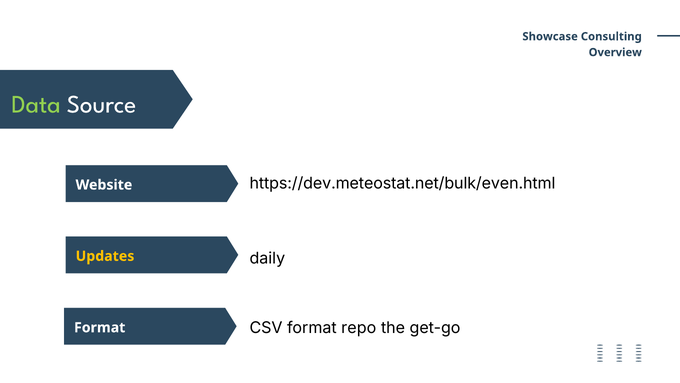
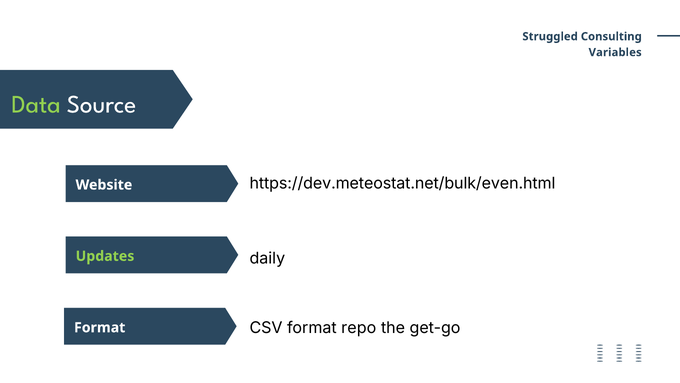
Showcase: Showcase -> Struggled (550, 36)
Overview: Overview -> Variables (615, 52)
Updates colour: yellow -> light green (105, 256)
